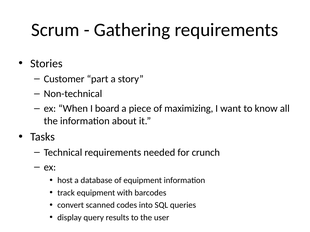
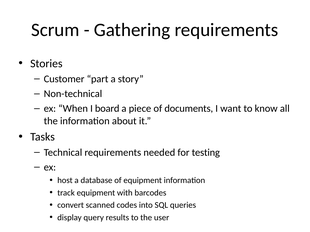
maximizing: maximizing -> documents (189, 109)
crunch: crunch -> testing (206, 153)
